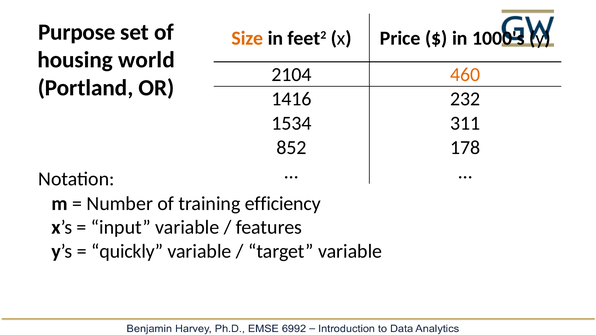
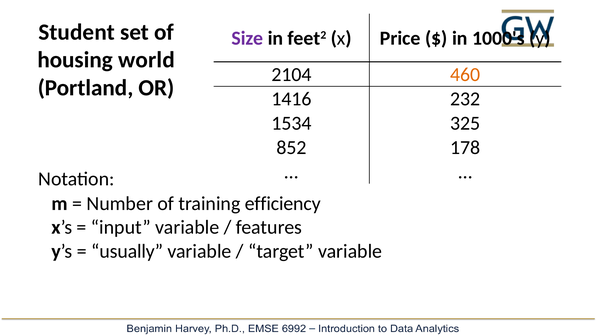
Purpose: Purpose -> Student (77, 32)
Size colour: orange -> purple (247, 38)
311: 311 -> 325 (465, 123)
quickly: quickly -> usually (127, 251)
